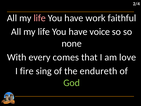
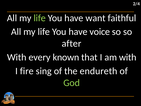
life colour: pink -> light green (40, 18)
work: work -> want (96, 18)
none: none -> after (72, 43)
comes: comes -> known (66, 57)
am love: love -> with (128, 57)
